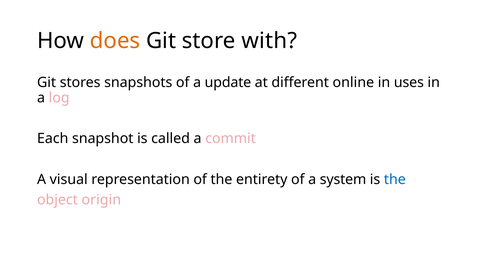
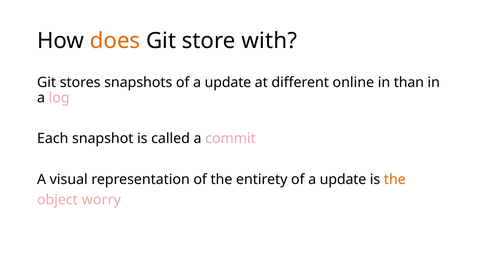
uses: uses -> than (409, 82)
entirety of a system: system -> update (343, 179)
the colour: blue -> orange (395, 179)
origin: origin -> worry (101, 199)
